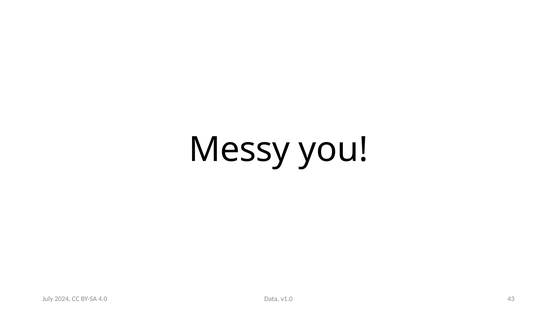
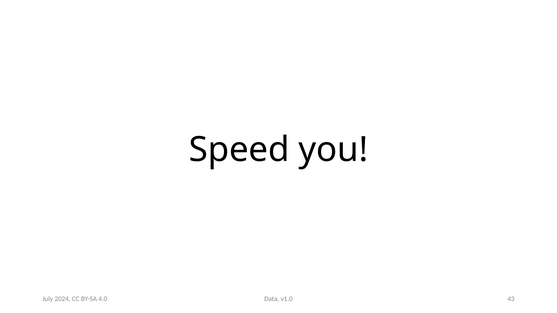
Messy: Messy -> Speed (239, 150)
